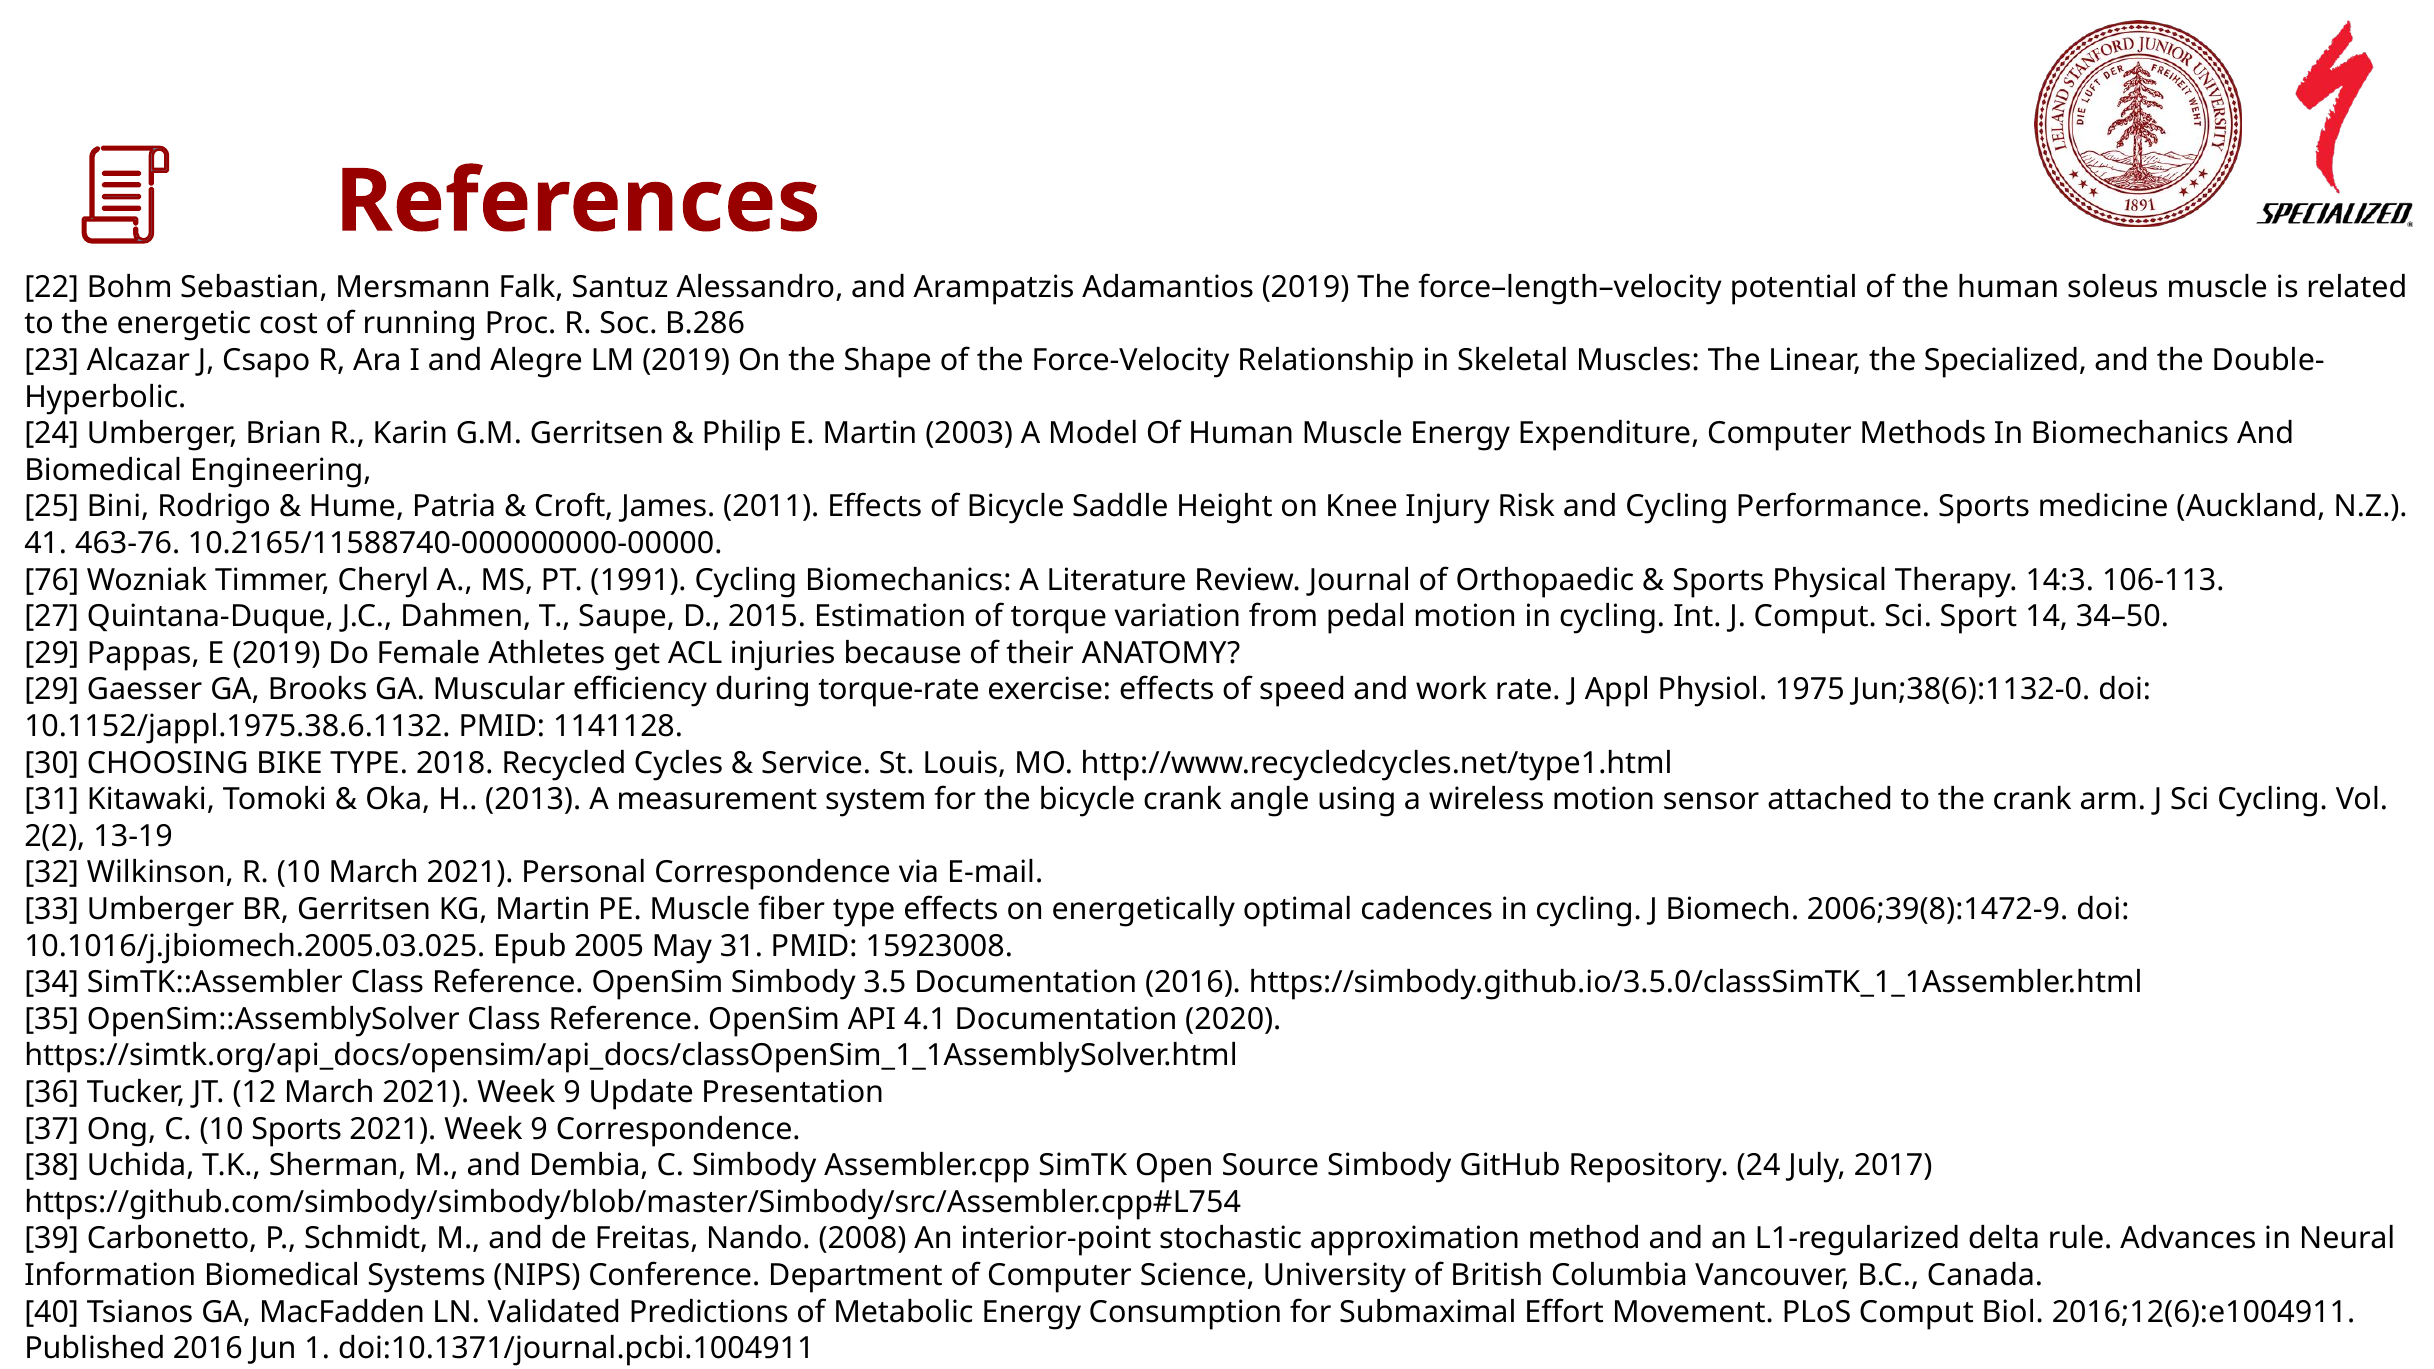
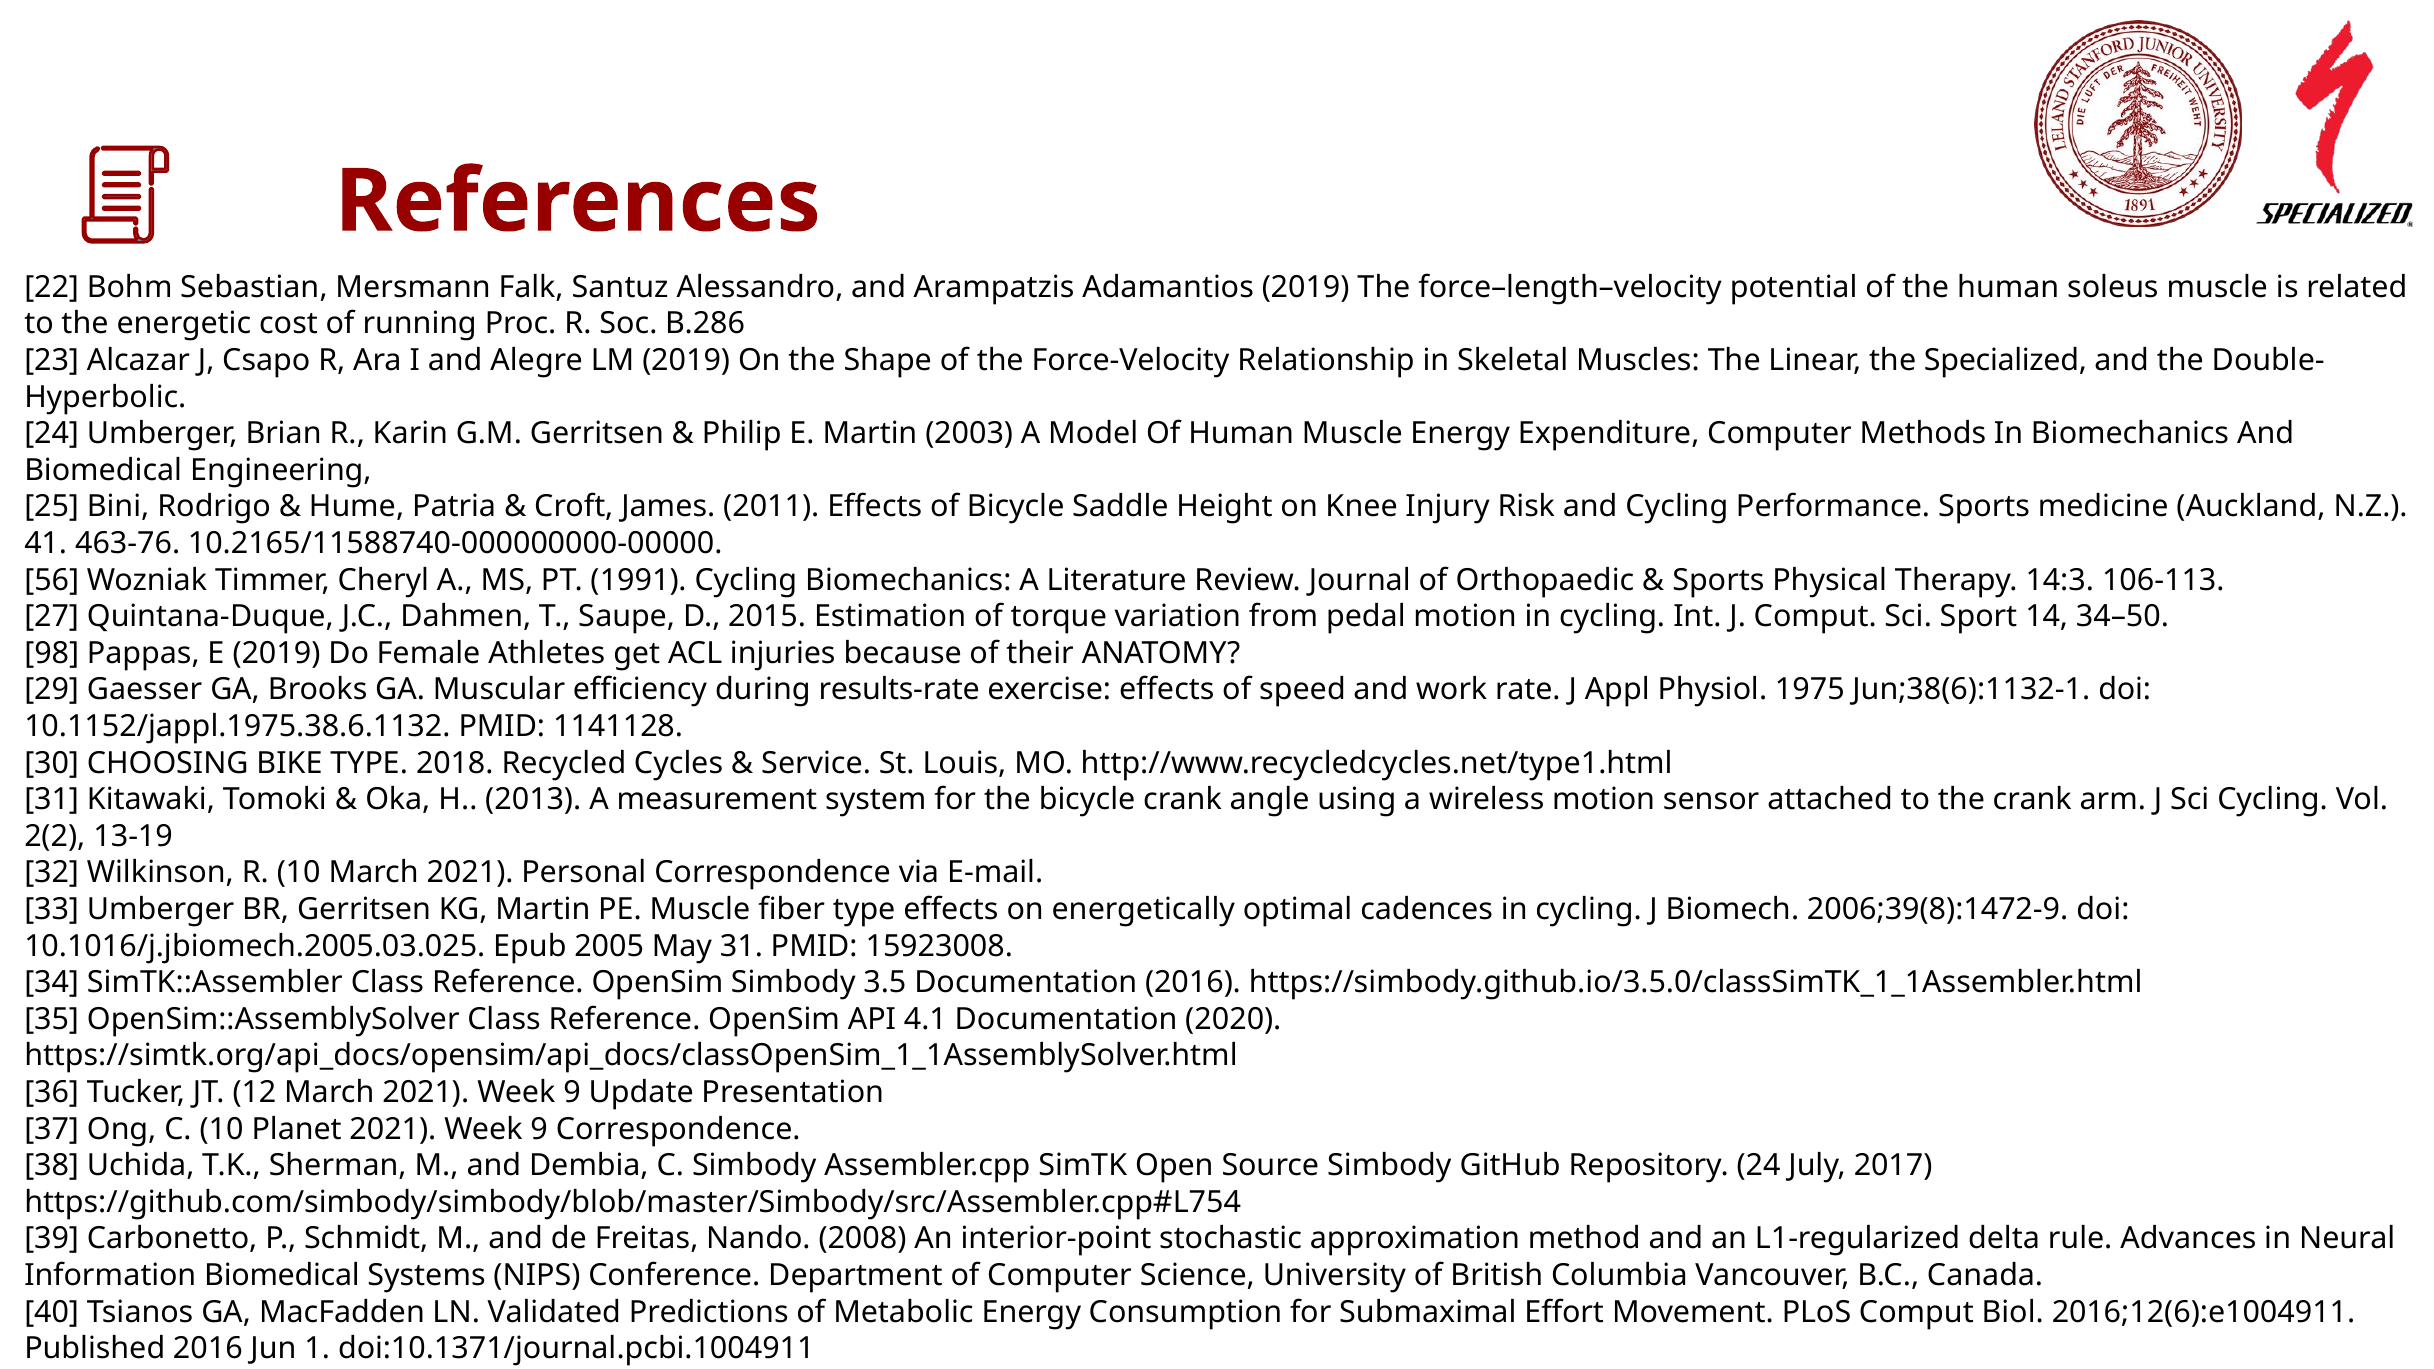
76: 76 -> 56 (52, 580)
29: 29 -> 98 (52, 653)
torque-rate: torque-rate -> results-rate (899, 690)
Jun;38(6):1132-0: Jun;38(6):1132-0 -> Jun;38(6):1132-1 (1971, 690)
10 Sports: Sports -> Planet (297, 1129)
